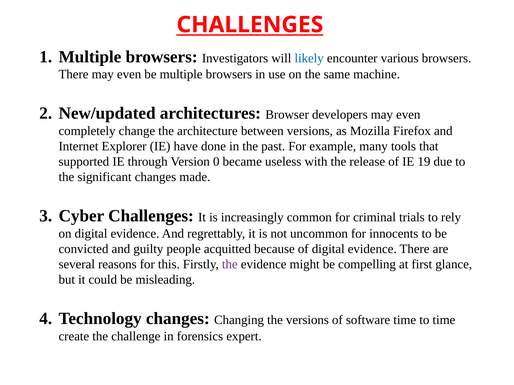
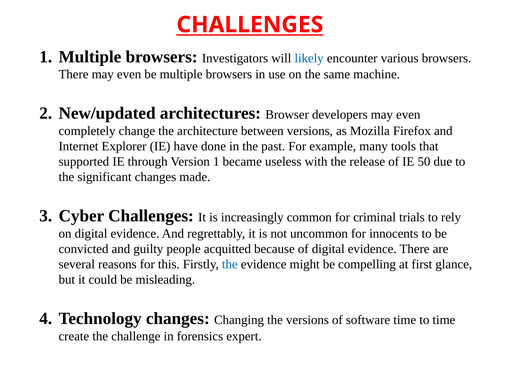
Version 0: 0 -> 1 (216, 162)
19: 19 -> 50 (424, 162)
the colour: purple -> blue (230, 265)
